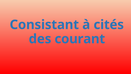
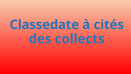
Consistant: Consistant -> Classedate (44, 25)
courant: courant -> collects (80, 39)
